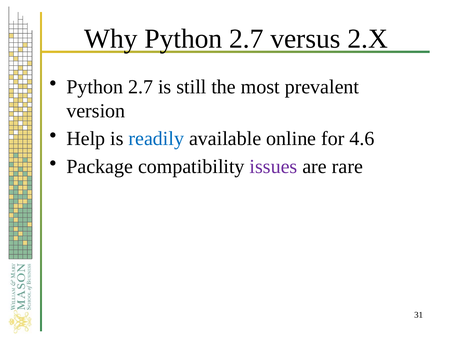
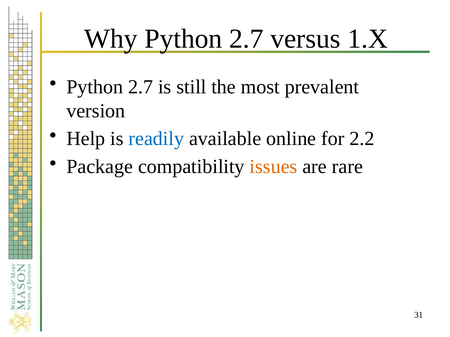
2.X: 2.X -> 1.X (368, 39)
4.6: 4.6 -> 2.2 (362, 139)
issues colour: purple -> orange (274, 167)
